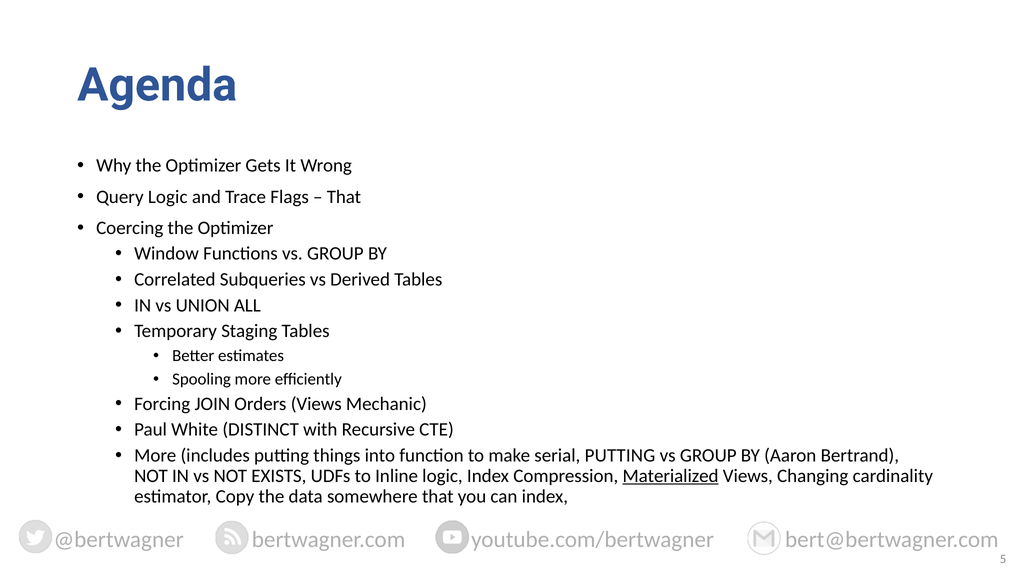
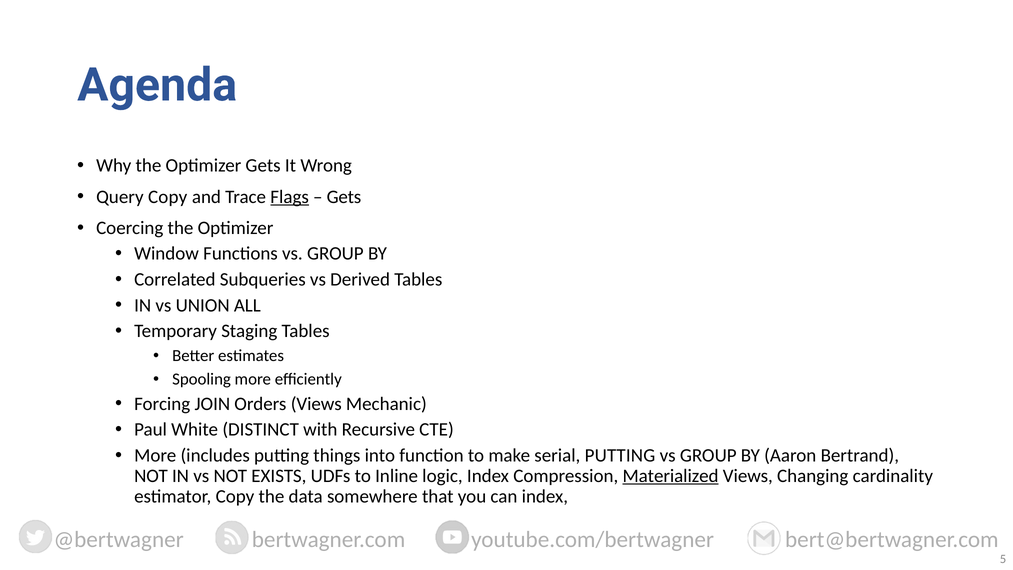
Query Logic: Logic -> Copy (168, 197)
Flags underline: none -> present (290, 197)
That: That -> Gets (344, 197)
